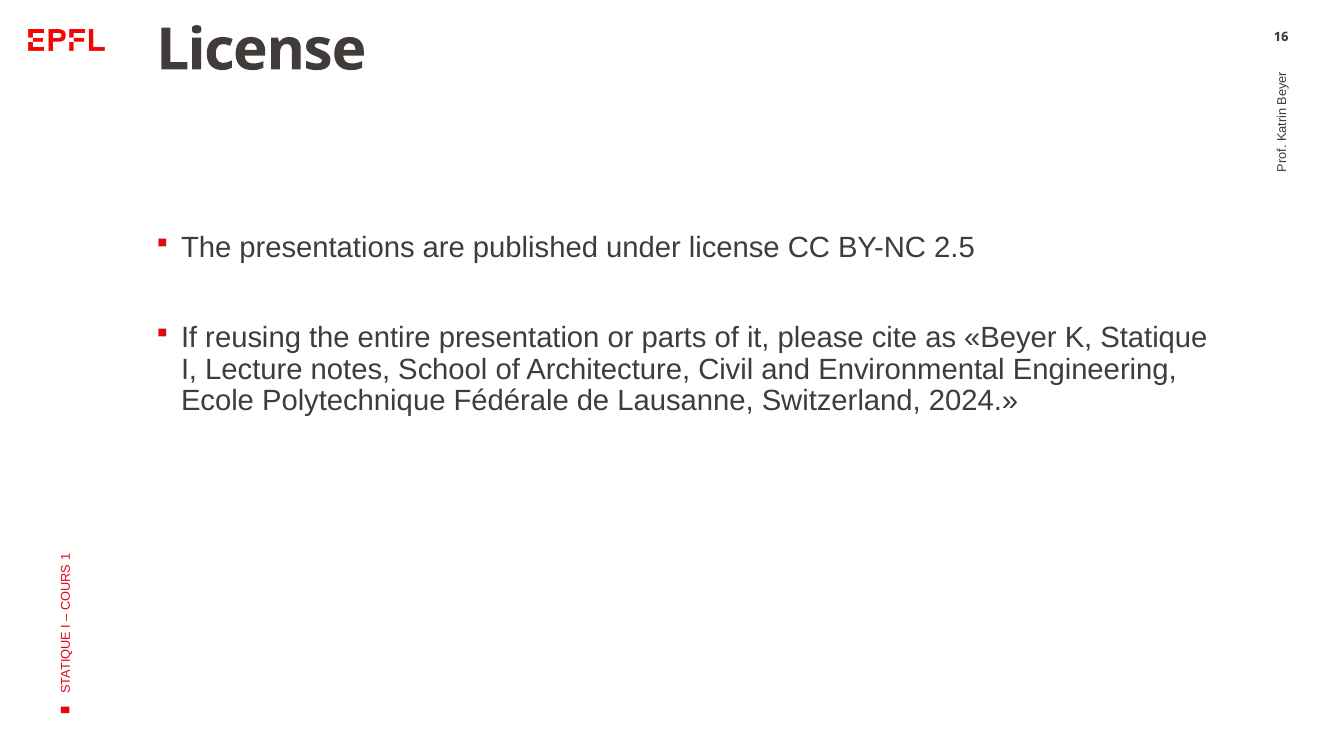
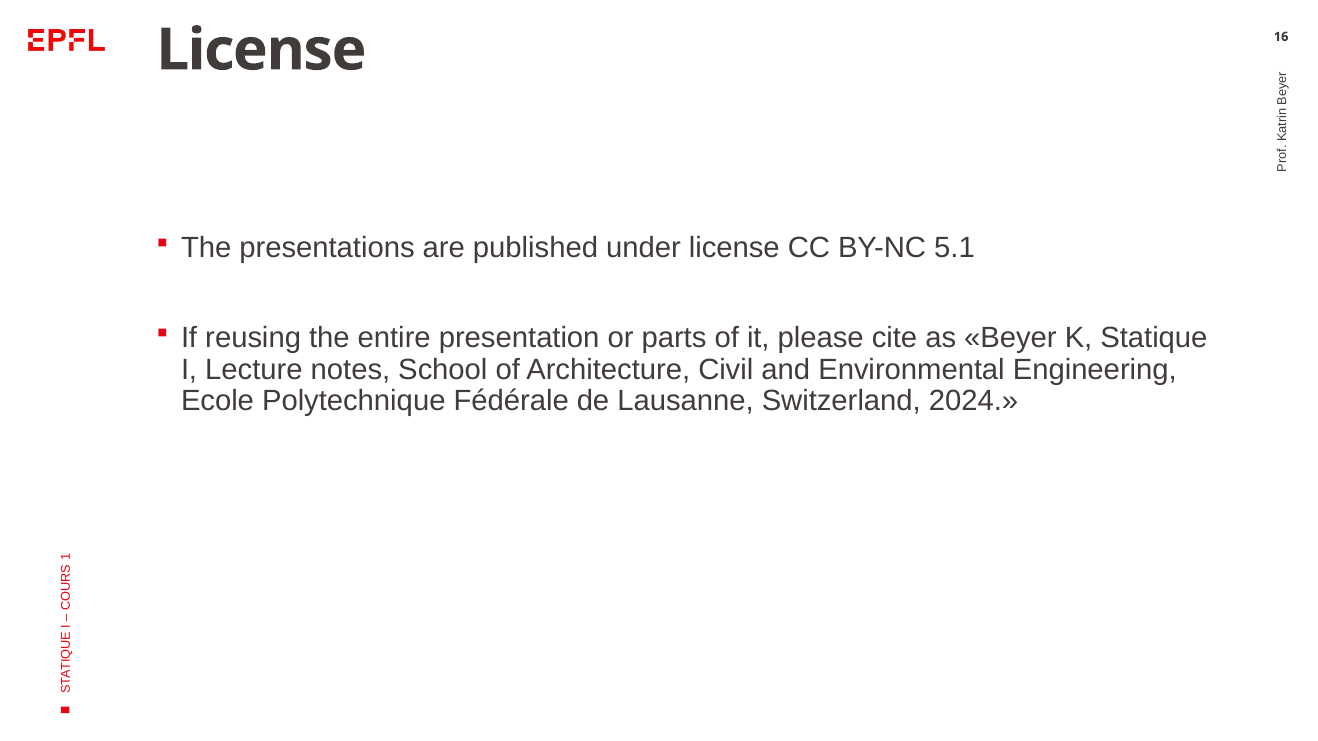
2.5: 2.5 -> 5.1 (954, 248)
